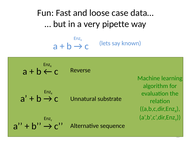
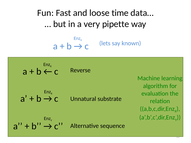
case: case -> time (120, 13)
